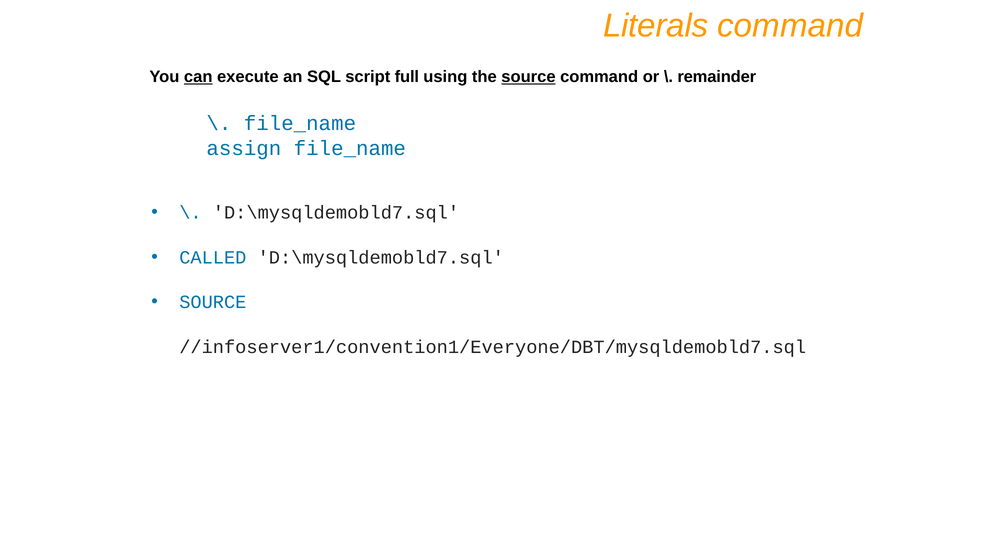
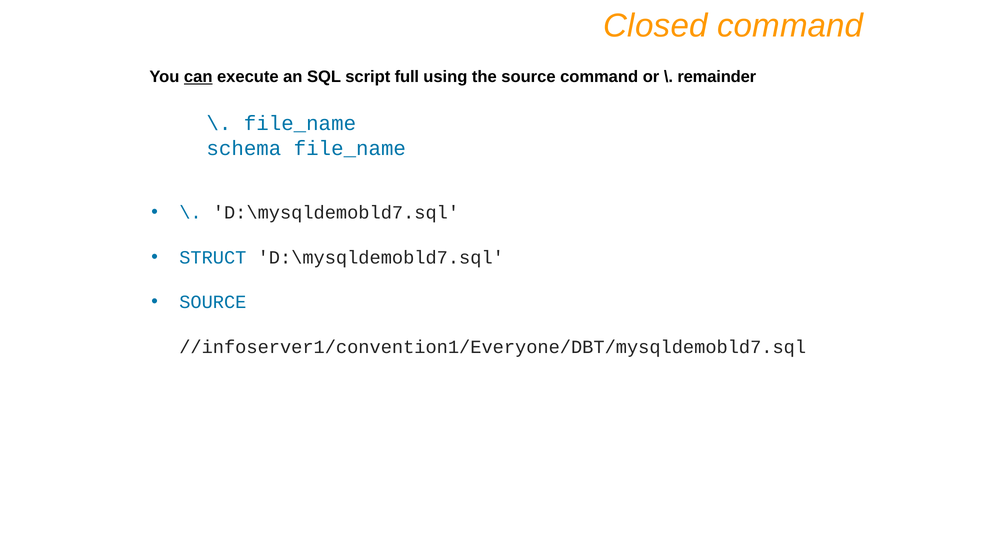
Literals: Literals -> Closed (655, 26)
source underline: present -> none (528, 77)
assign: assign -> schema (244, 148)
CALLED: CALLED -> STRUCT (213, 257)
